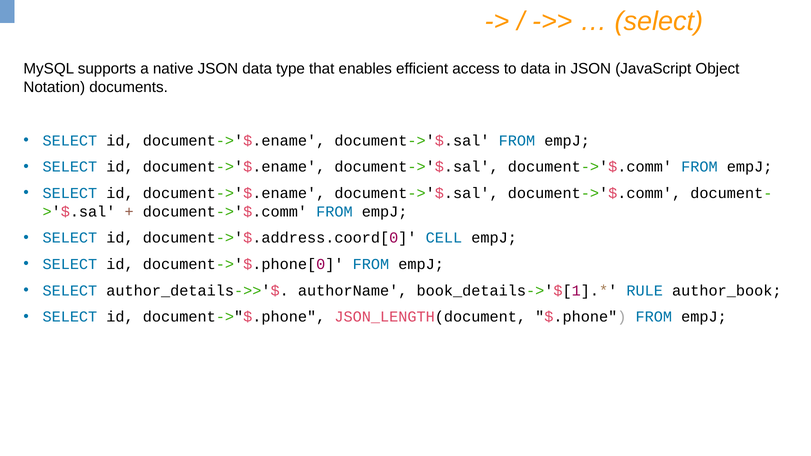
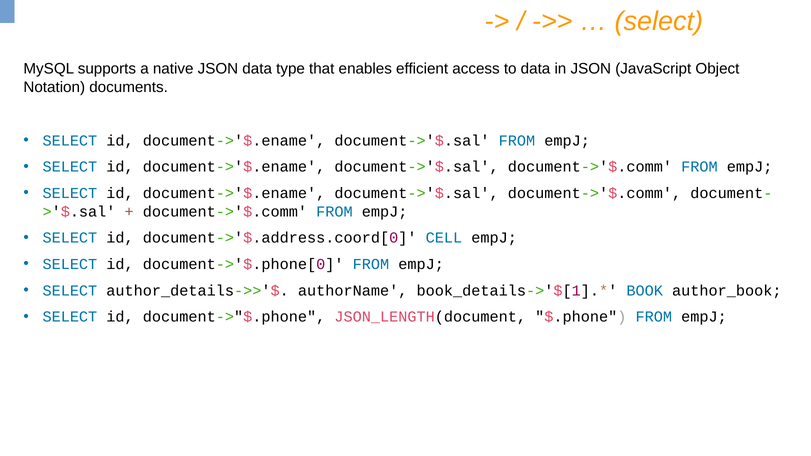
RULE: RULE -> BOOK (645, 291)
